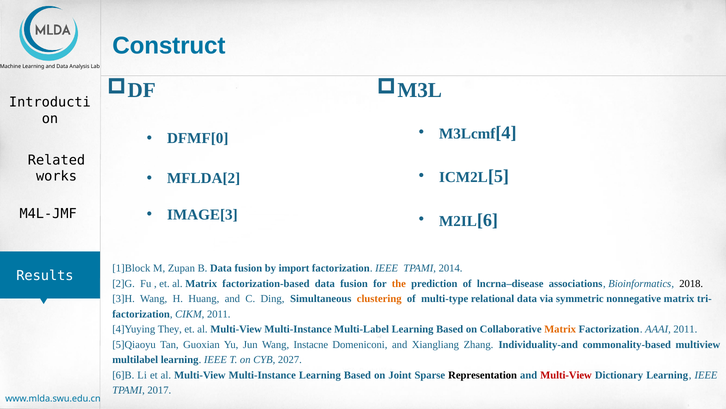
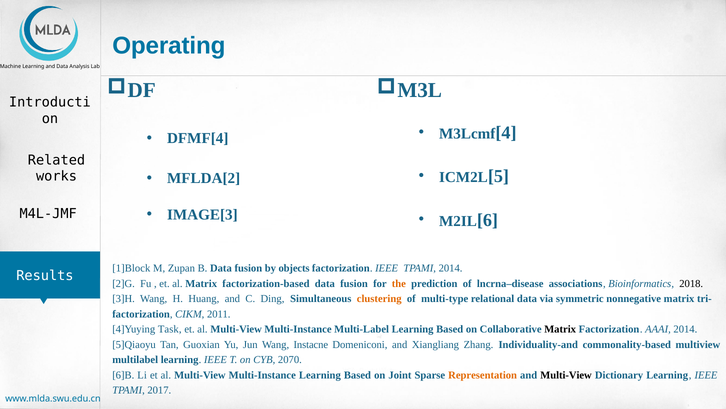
Construct: Construct -> Operating (169, 46)
DFMF[0: DFMF[0 -> DFMF[4 (198, 138)
import: import -> objects (294, 268)
They: They -> Task (170, 329)
Matrix colour: orange -> black (560, 329)
AAAI 2011: 2011 -> 2014 (685, 329)
2027: 2027 -> 2070 (290, 359)
Representation colour: black -> orange (483, 375)
Multi-View colour: red -> black (566, 375)
